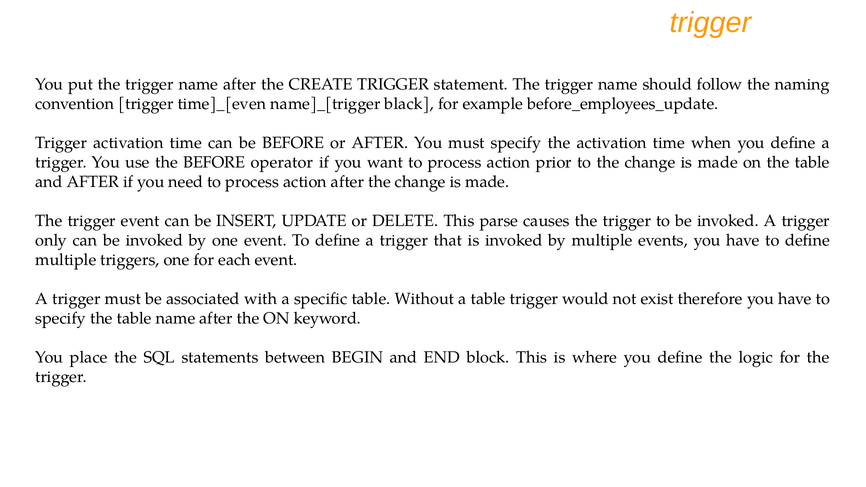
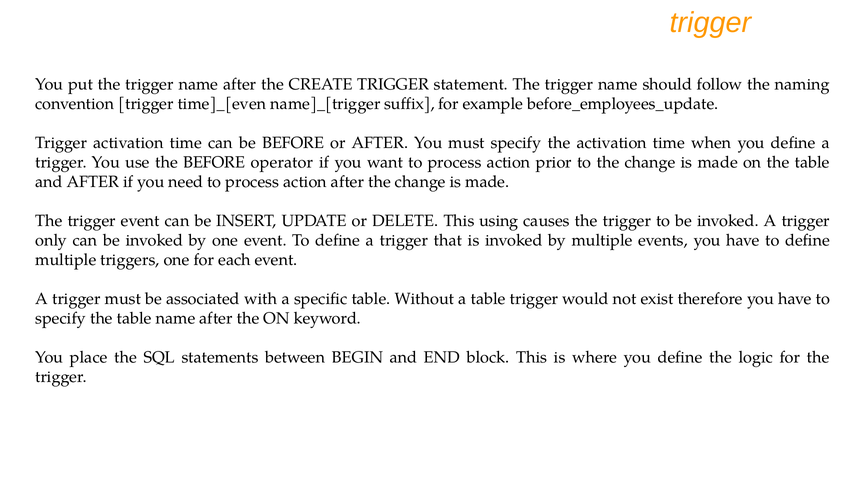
black: black -> suffix (409, 104)
parse: parse -> using (499, 221)
